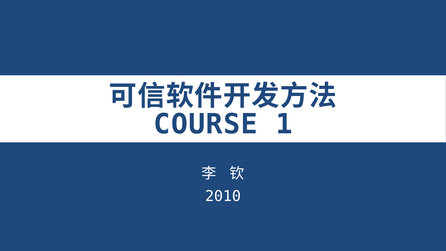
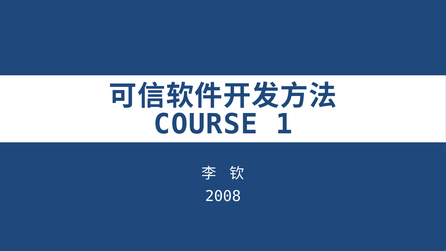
2010: 2010 -> 2008 (223, 196)
